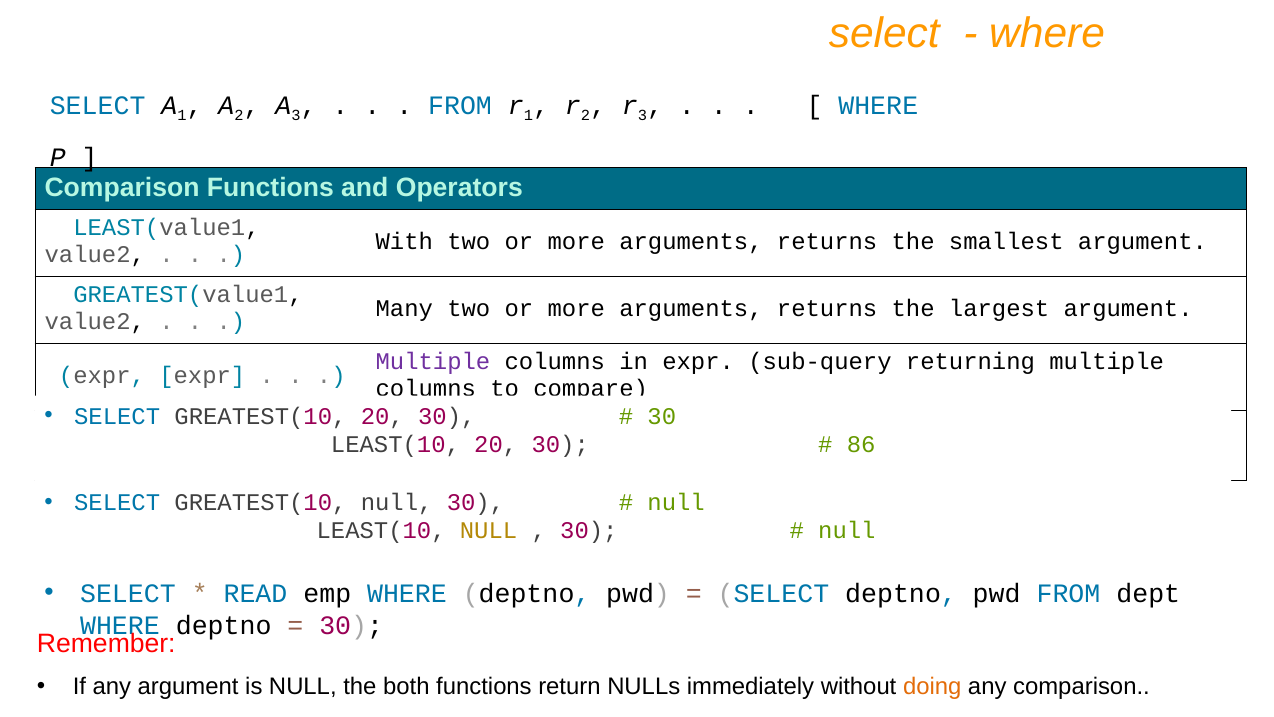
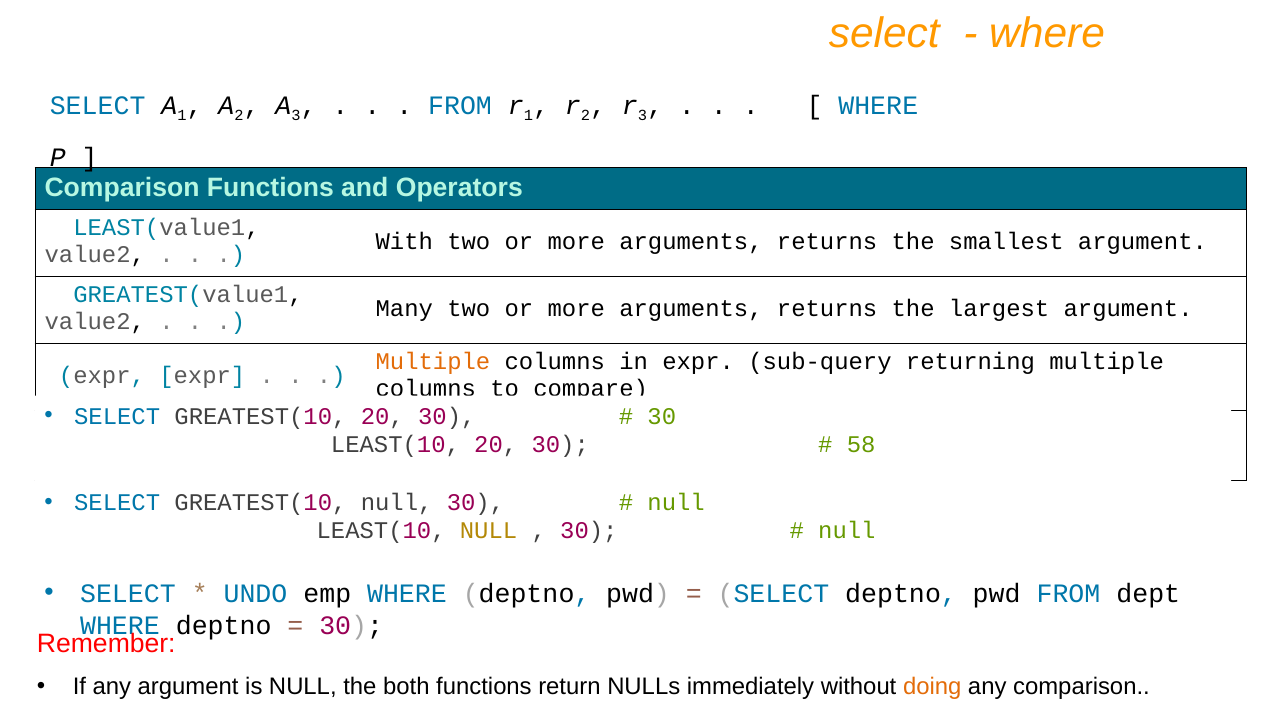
Multiple colour: purple -> orange (433, 361)
86: 86 -> 58 (861, 445)
READ: READ -> UNDO (255, 593)
